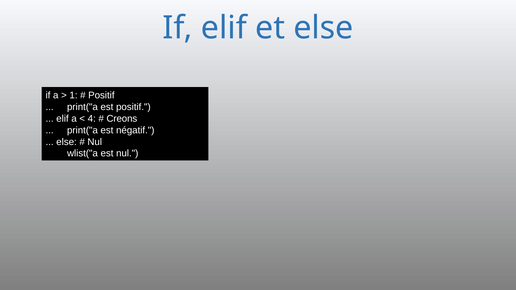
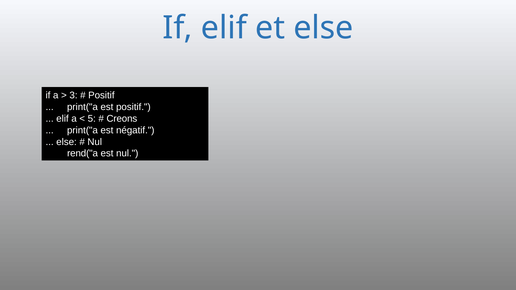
1: 1 -> 3 (74, 95)
4: 4 -> 5 (92, 119)
wlist("a: wlist("a -> rend("a (83, 154)
